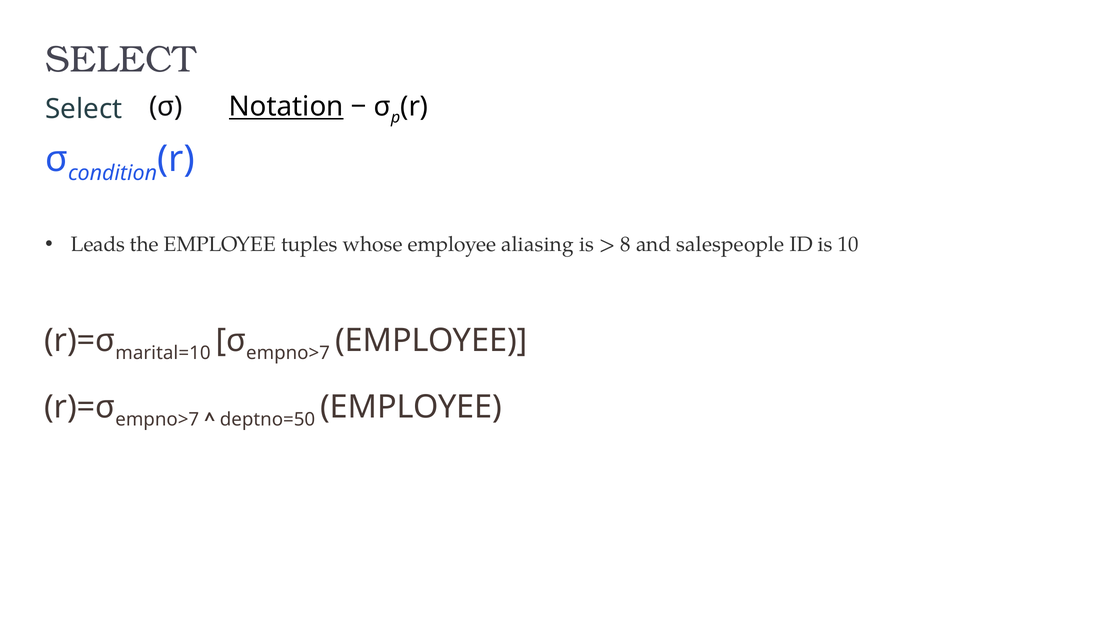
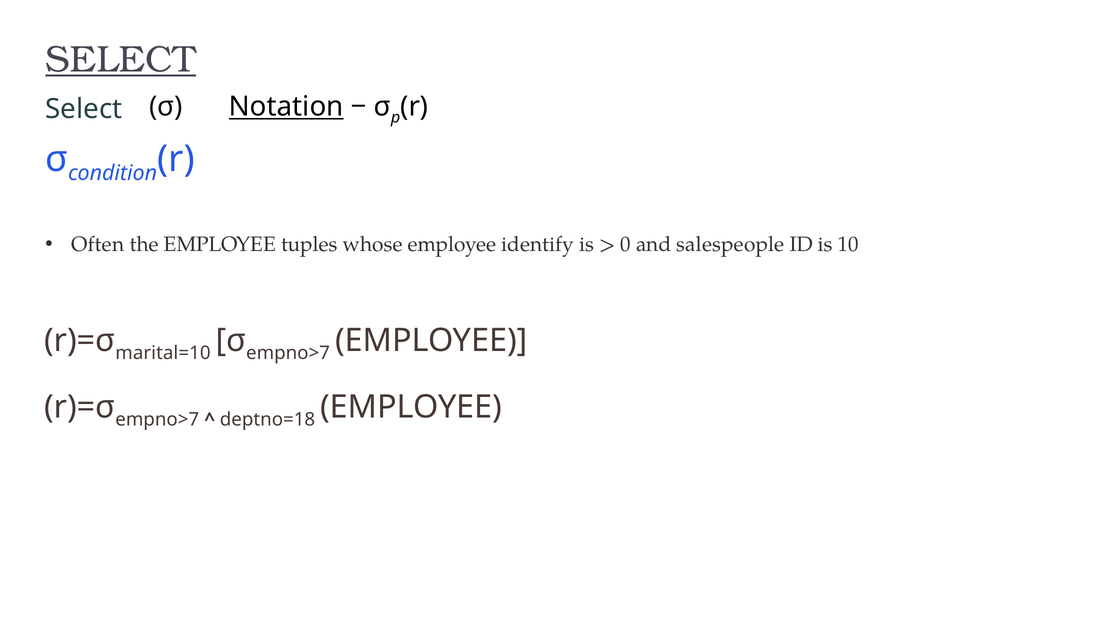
SELECT underline: none -> present (121, 60)
Leads: Leads -> Often (98, 245)
aliasing: aliasing -> identify (538, 245)
8: 8 -> 0 (626, 245)
deptno=50: deptno=50 -> deptno=18 (268, 420)
